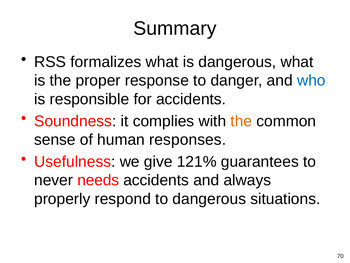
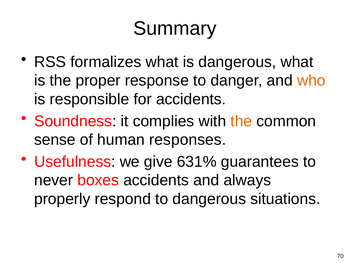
who colour: blue -> orange (311, 80)
121%: 121% -> 631% (197, 161)
needs: needs -> boxes (98, 180)
